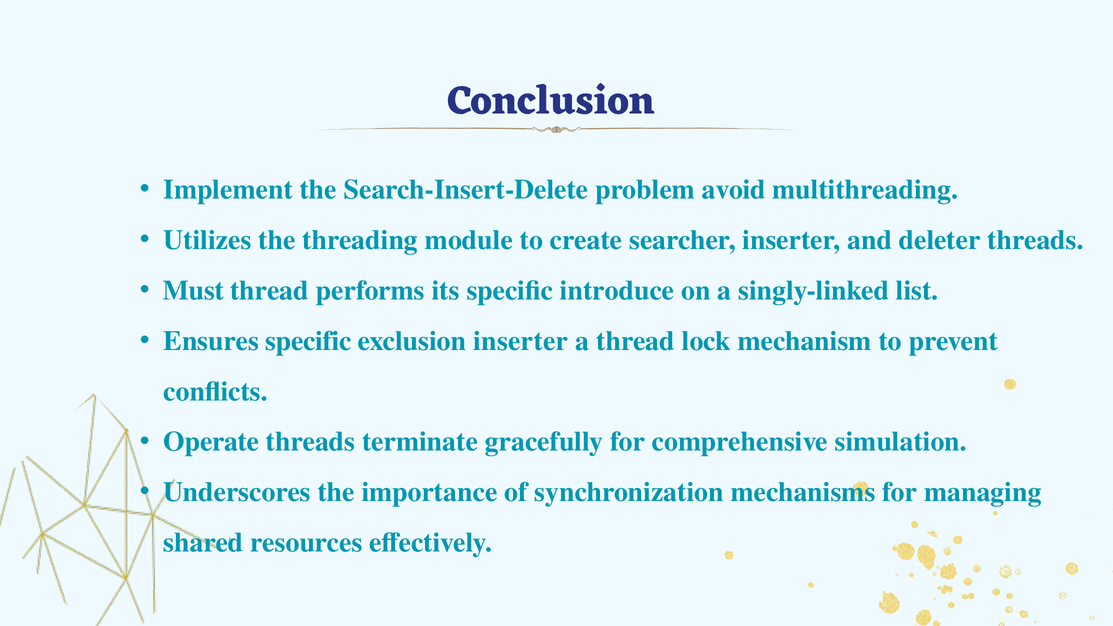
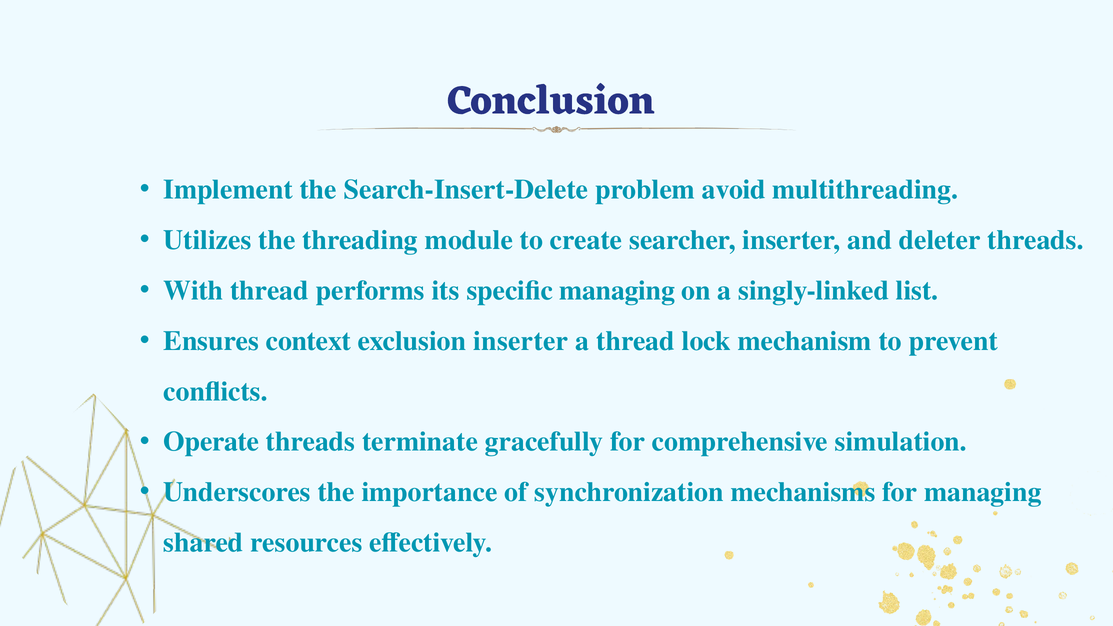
Must: Must -> With (193, 291)
specific introduce: introduce -> managing (617, 291)
Ensures specific: specific -> context (308, 341)
